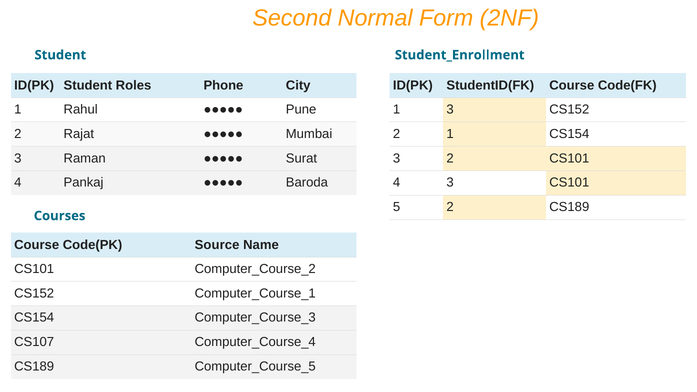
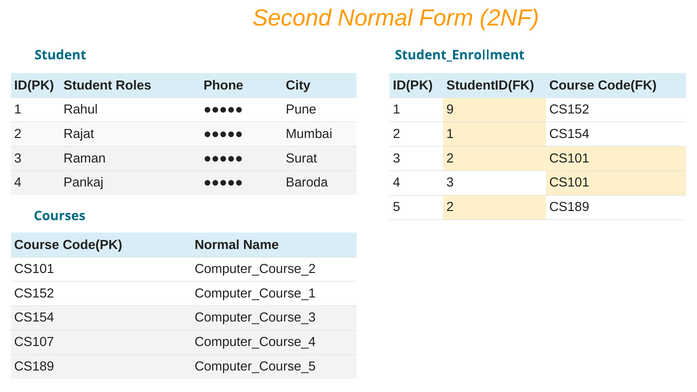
1 3: 3 -> 9 (450, 109)
Code(PK Source: Source -> Normal (217, 245)
